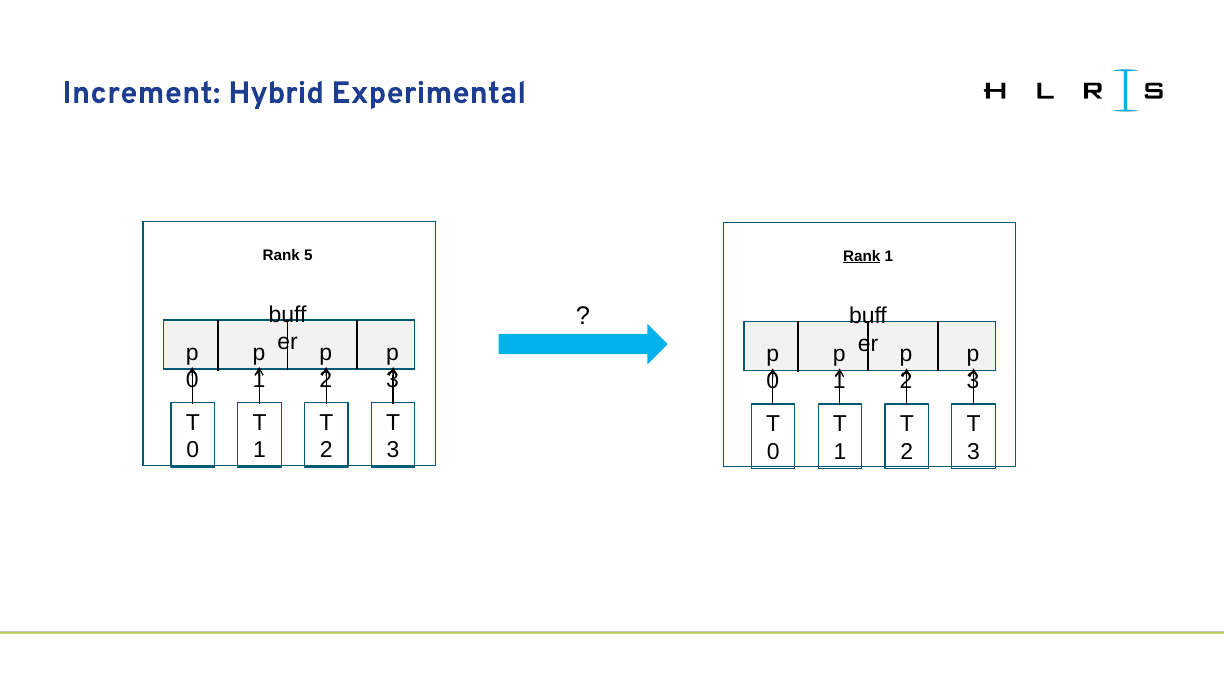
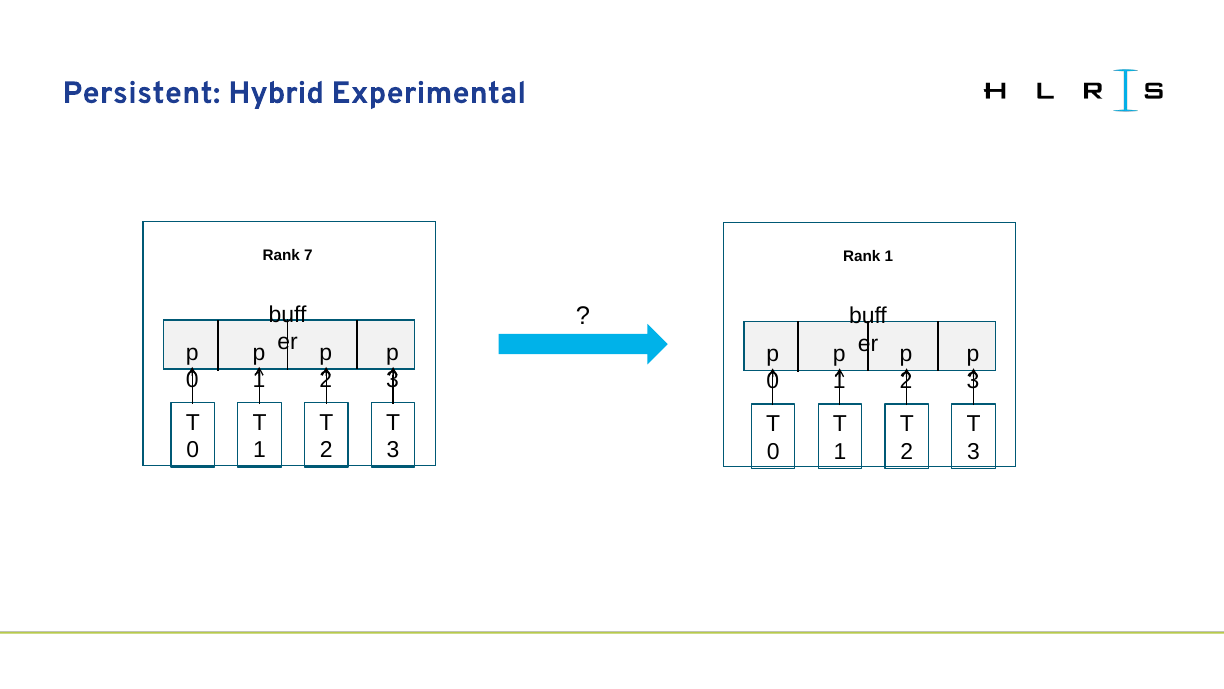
Increment: Increment -> Persistent (141, 93)
5: 5 -> 7 (308, 255)
Rank underline: present -> none (862, 256)
